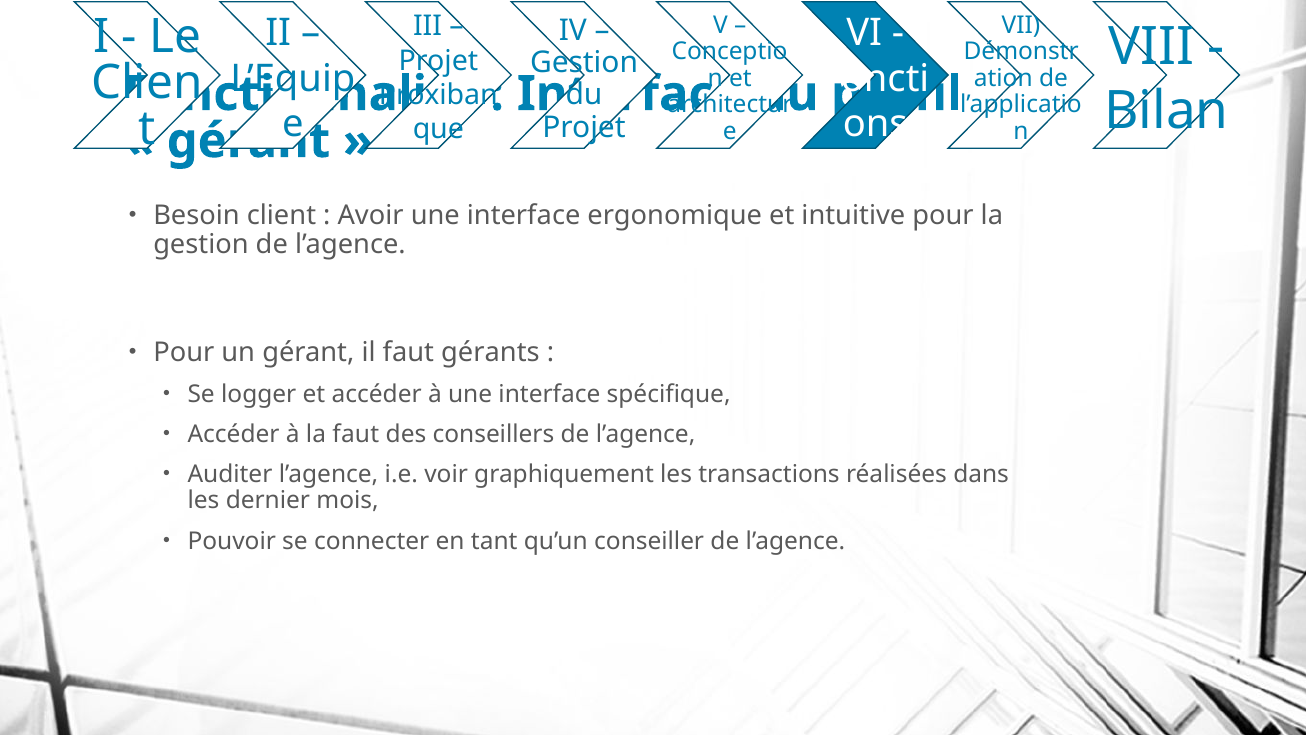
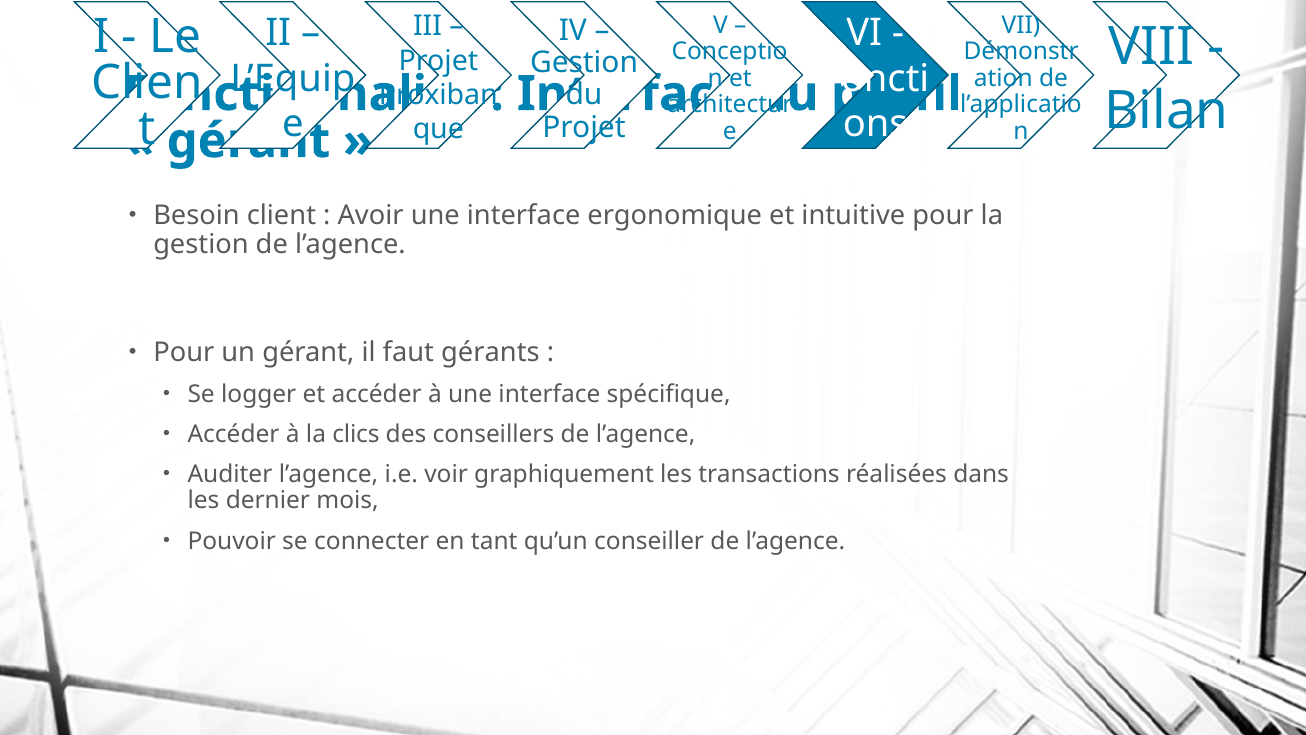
la faut: faut -> clics (356, 434)
